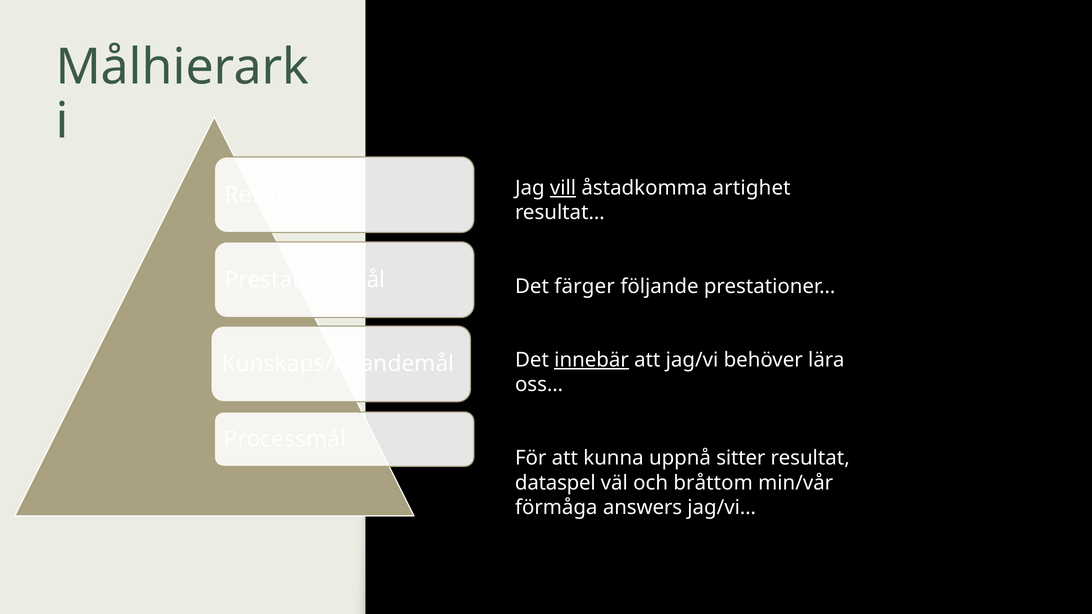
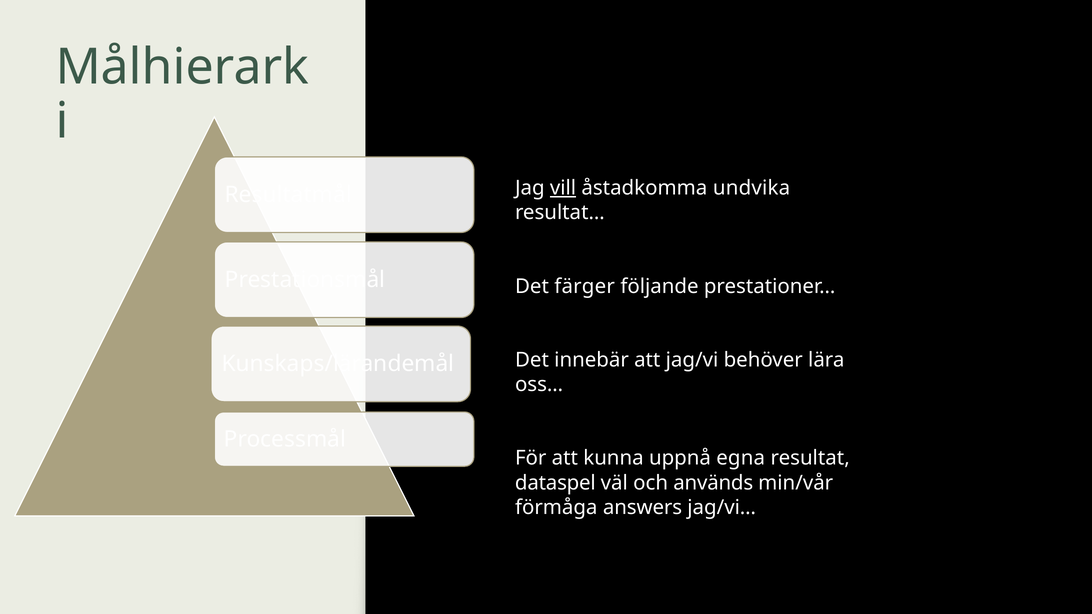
artighet: artighet -> undvika (752, 188)
innebär underline: present -> none (592, 360)
sitter: sitter -> egna (741, 458)
bråttom: bråttom -> används (713, 483)
